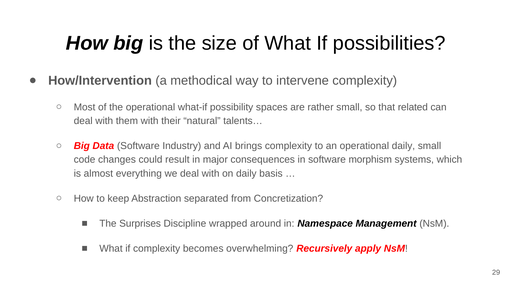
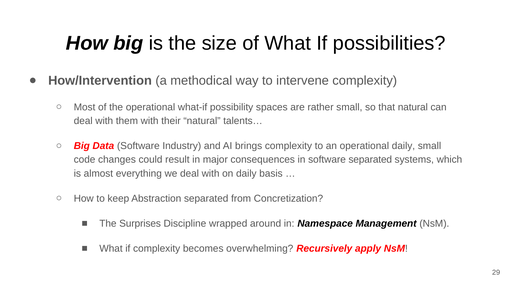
that related: related -> natural (413, 107)
software morphism: morphism -> separated (370, 160)
